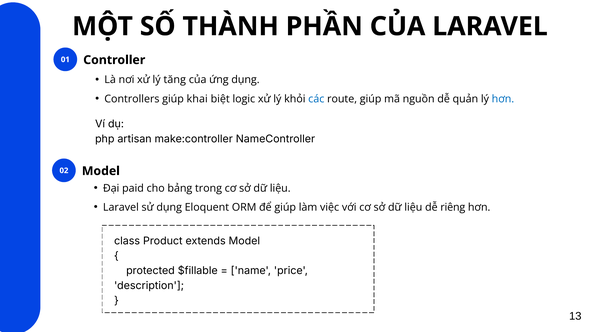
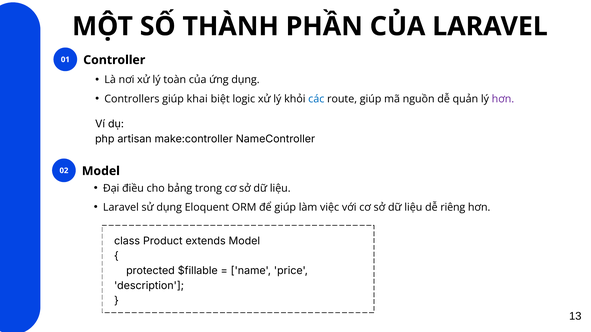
tăng: tăng -> toàn (175, 80)
hơn colour: blue -> purple (503, 99)
paid: paid -> điều (133, 188)
